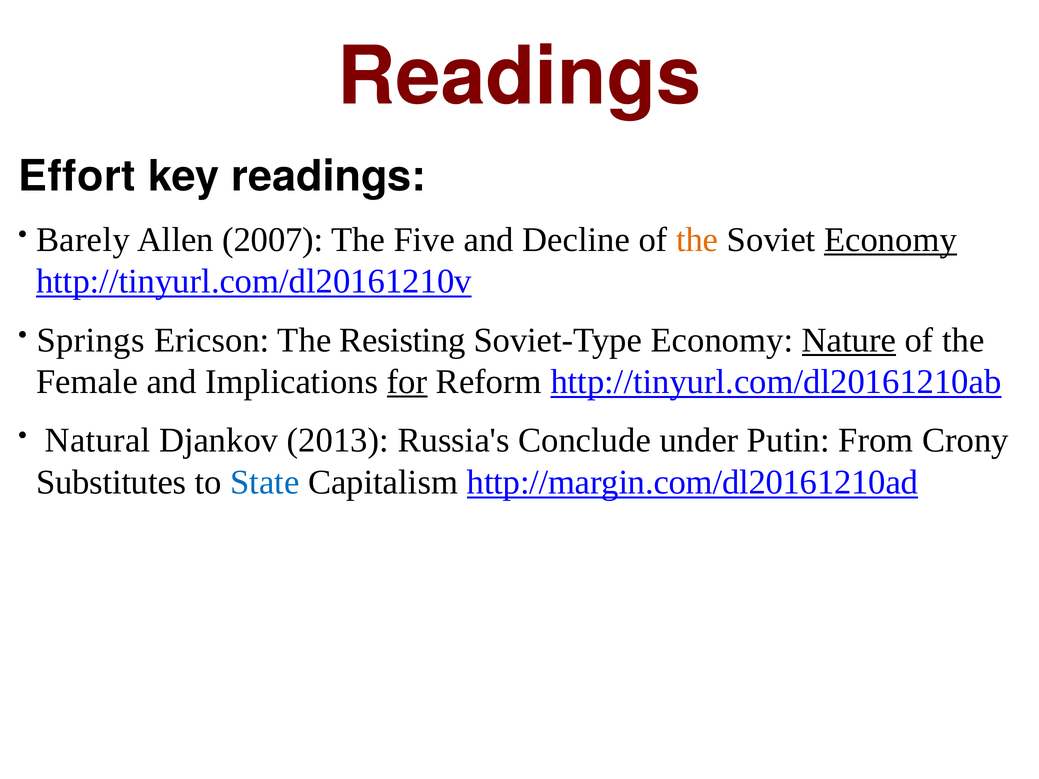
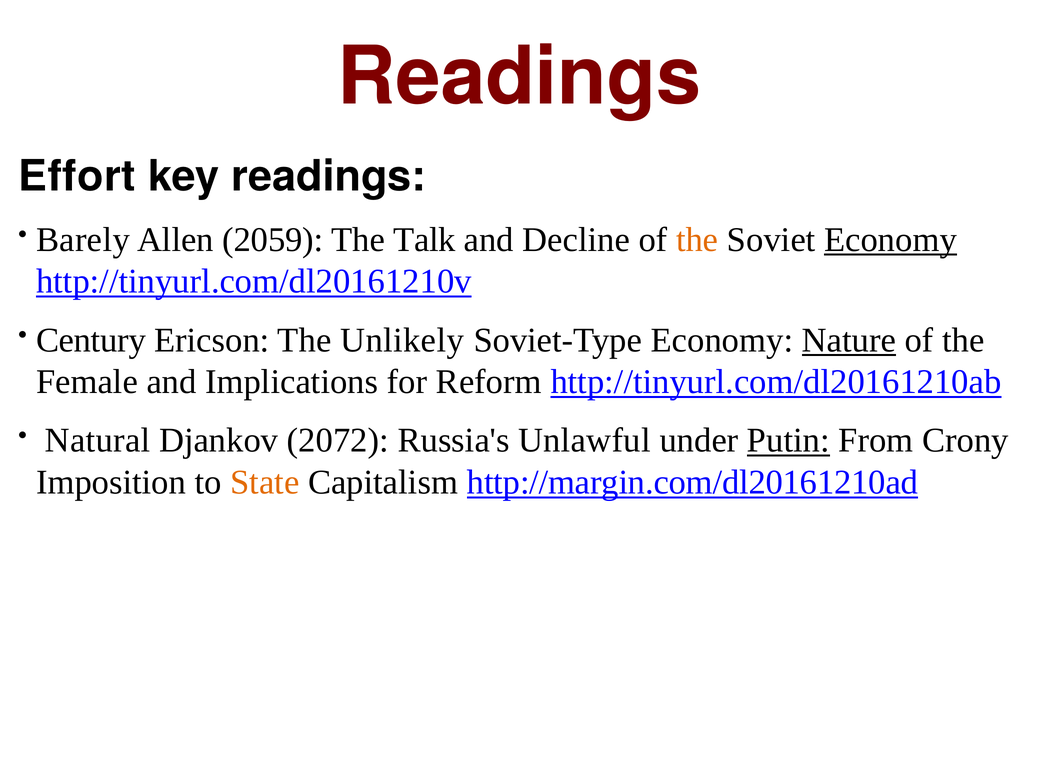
2007: 2007 -> 2059 (273, 240)
Five: Five -> Talk (424, 240)
Springs: Springs -> Century (91, 340)
Resisting: Resisting -> Unlikely (402, 340)
for underline: present -> none (407, 382)
2013: 2013 -> 2072 (338, 441)
Conclude: Conclude -> Unlawful (584, 441)
Putin underline: none -> present (788, 441)
Substitutes: Substitutes -> Imposition (111, 482)
State colour: blue -> orange (265, 482)
